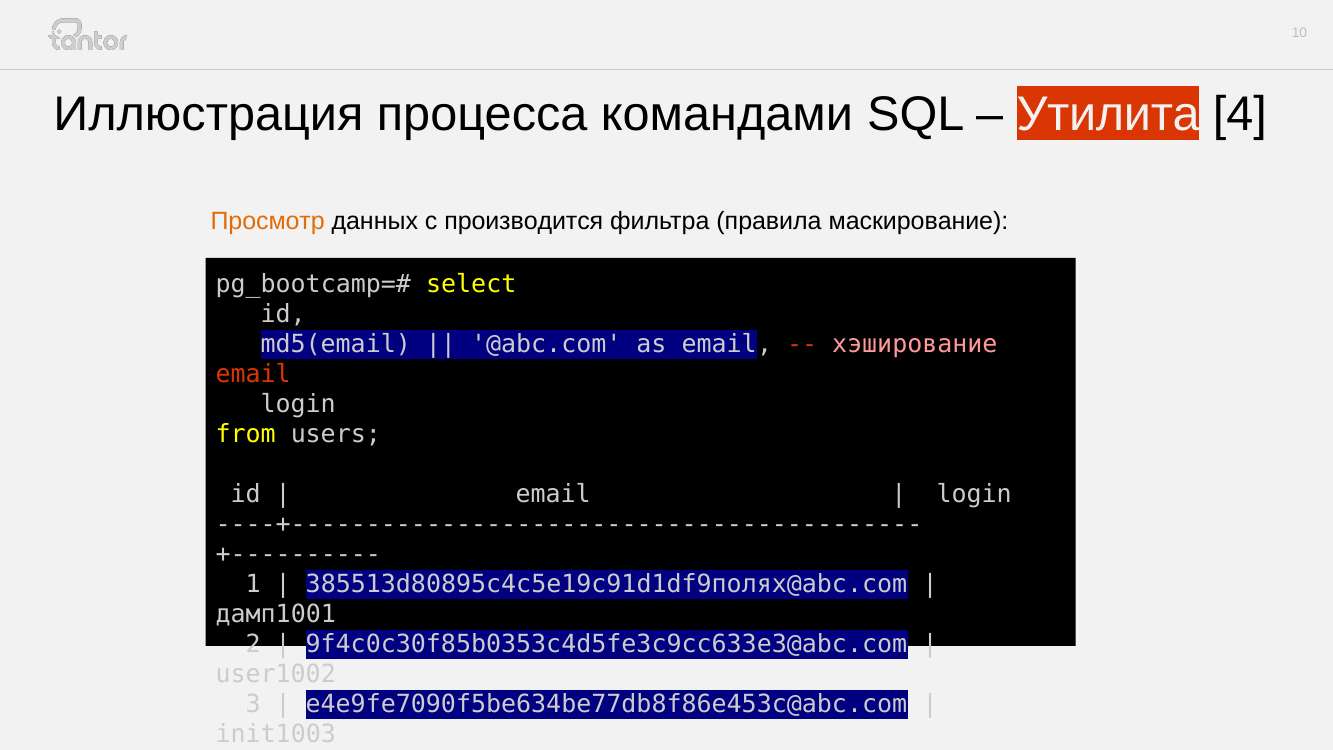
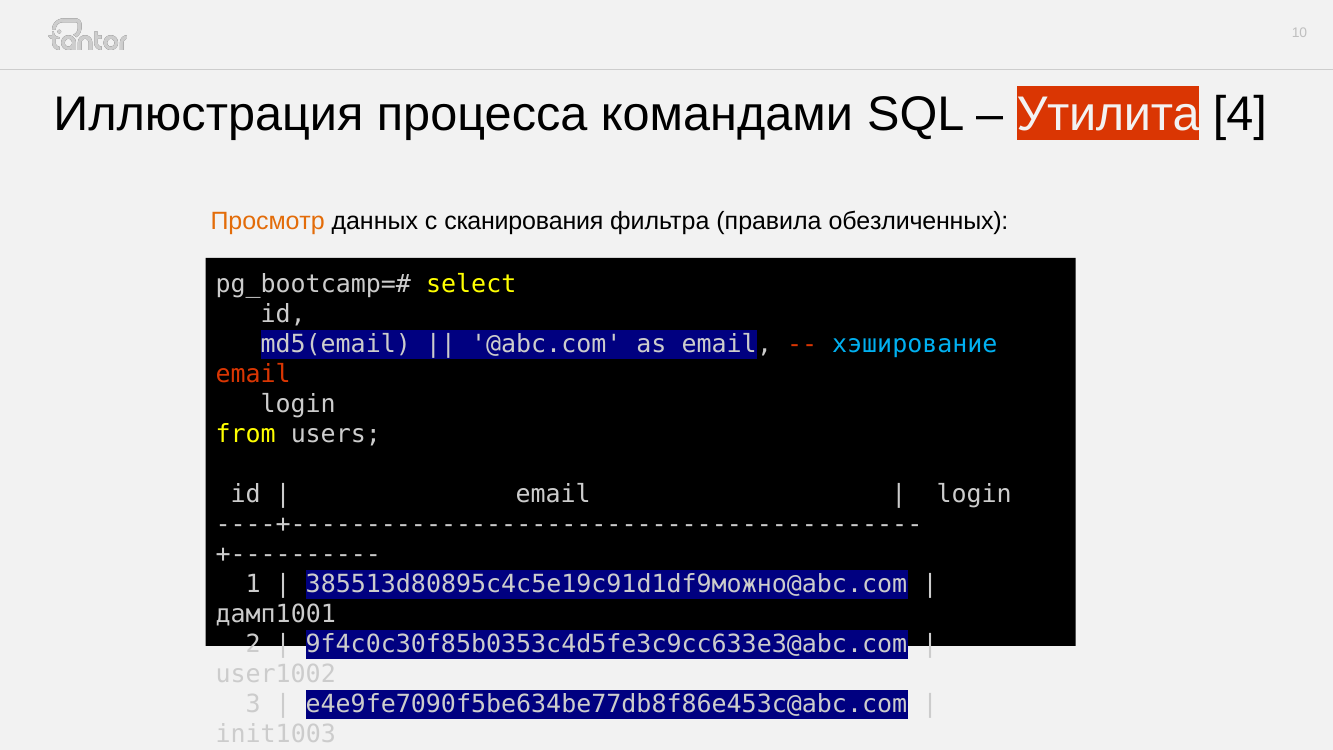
производится: производится -> сканирования (524, 221)
маскирование: маскирование -> обезличенных (919, 221)
хэширование colour: pink -> light blue (915, 344)
385513d80895c4c5e19c91d1df9полях@abc.com: 385513d80895c4c5e19c91d1df9полях@abc.com -> 385513d80895c4c5e19c91d1df9можно@abc.com (606, 584)
